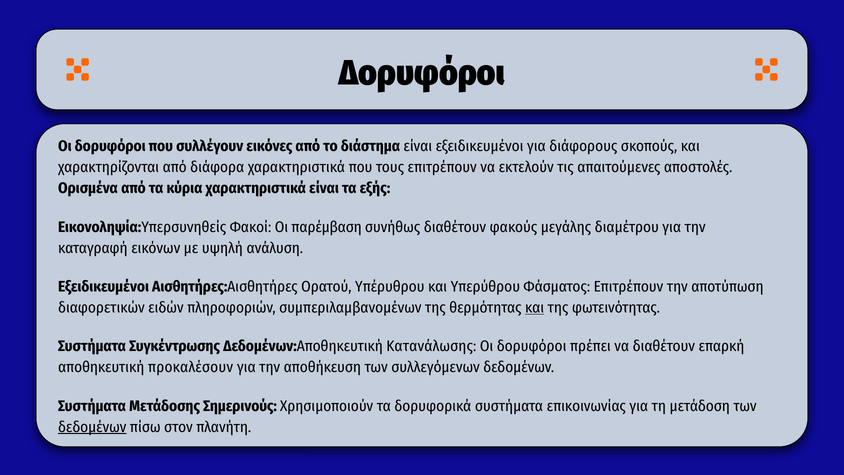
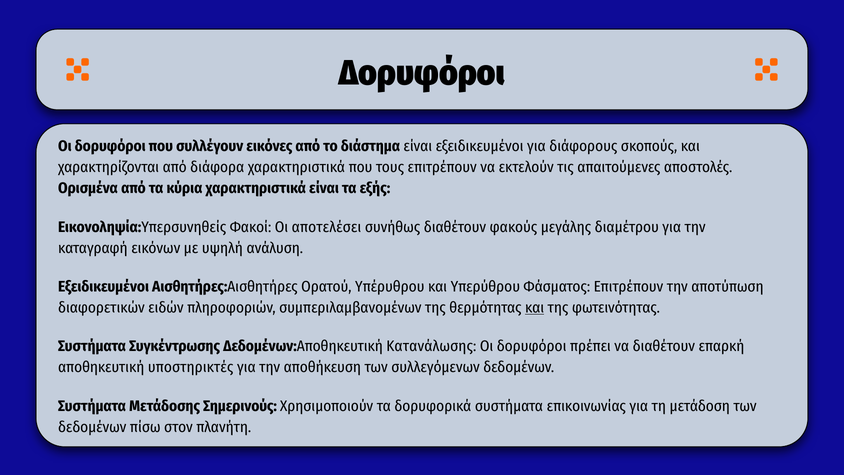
παρέμβαση: παρέμβαση -> αποτελέσει (326, 227)
προκαλέσουν: προκαλέσουν -> υποστηρικτές (191, 367)
δεδομένων underline: present -> none (92, 427)
